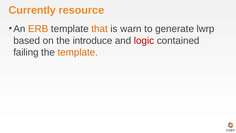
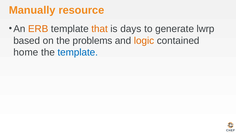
Currently: Currently -> Manually (32, 10)
warn: warn -> days (131, 29)
introduce: introduce -> problems (93, 41)
logic colour: red -> orange (144, 41)
failing: failing -> home (26, 52)
template colour: orange -> blue (78, 52)
